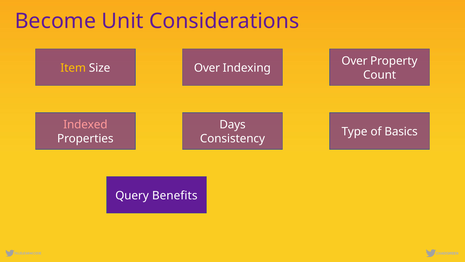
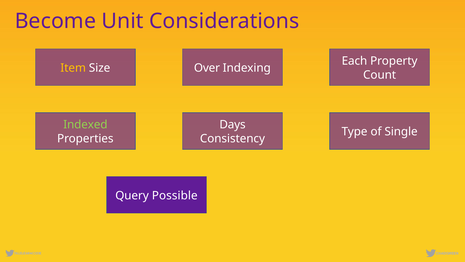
Over: Over -> Each (354, 61)
Indexed colour: pink -> light green (85, 125)
Basics: Basics -> Single (401, 132)
Benefits: Benefits -> Possible (175, 195)
